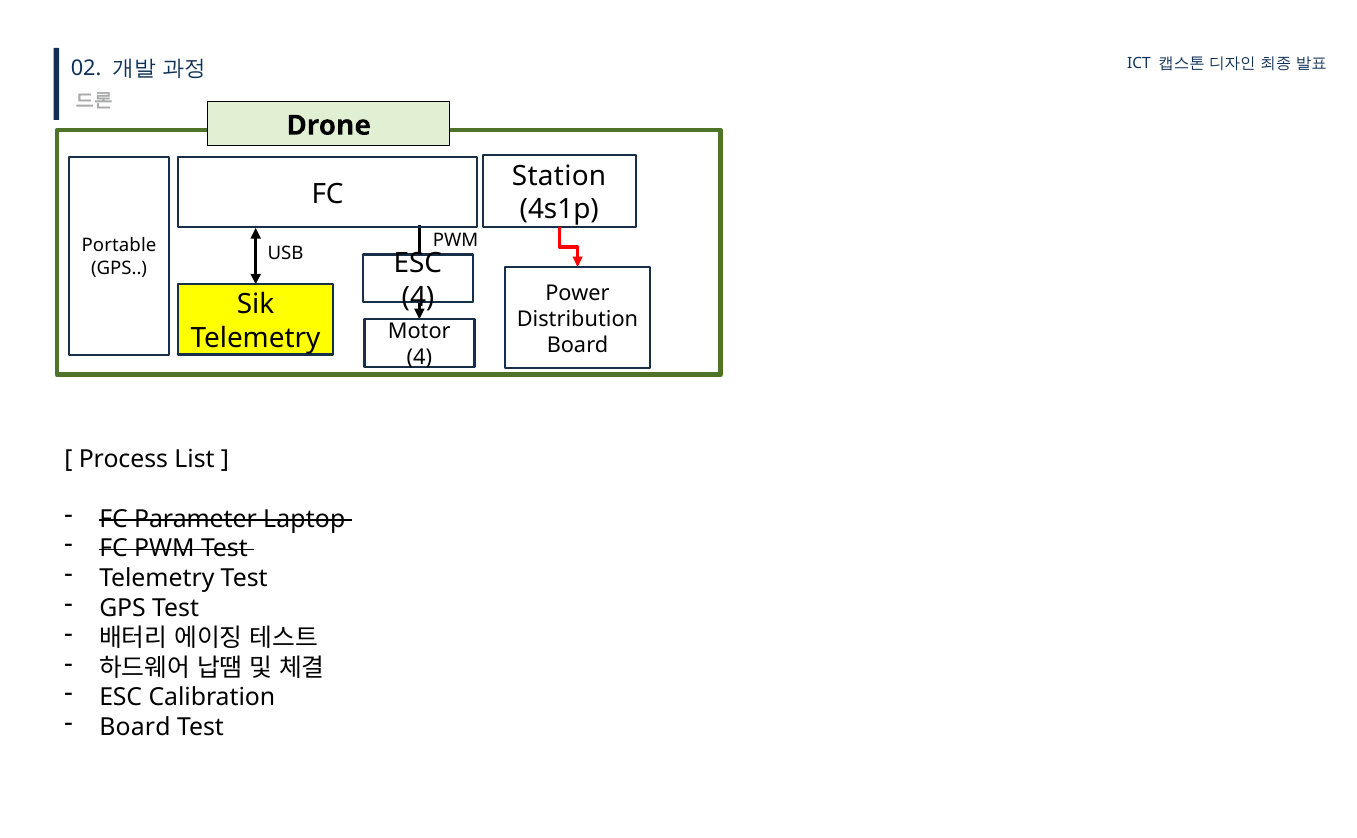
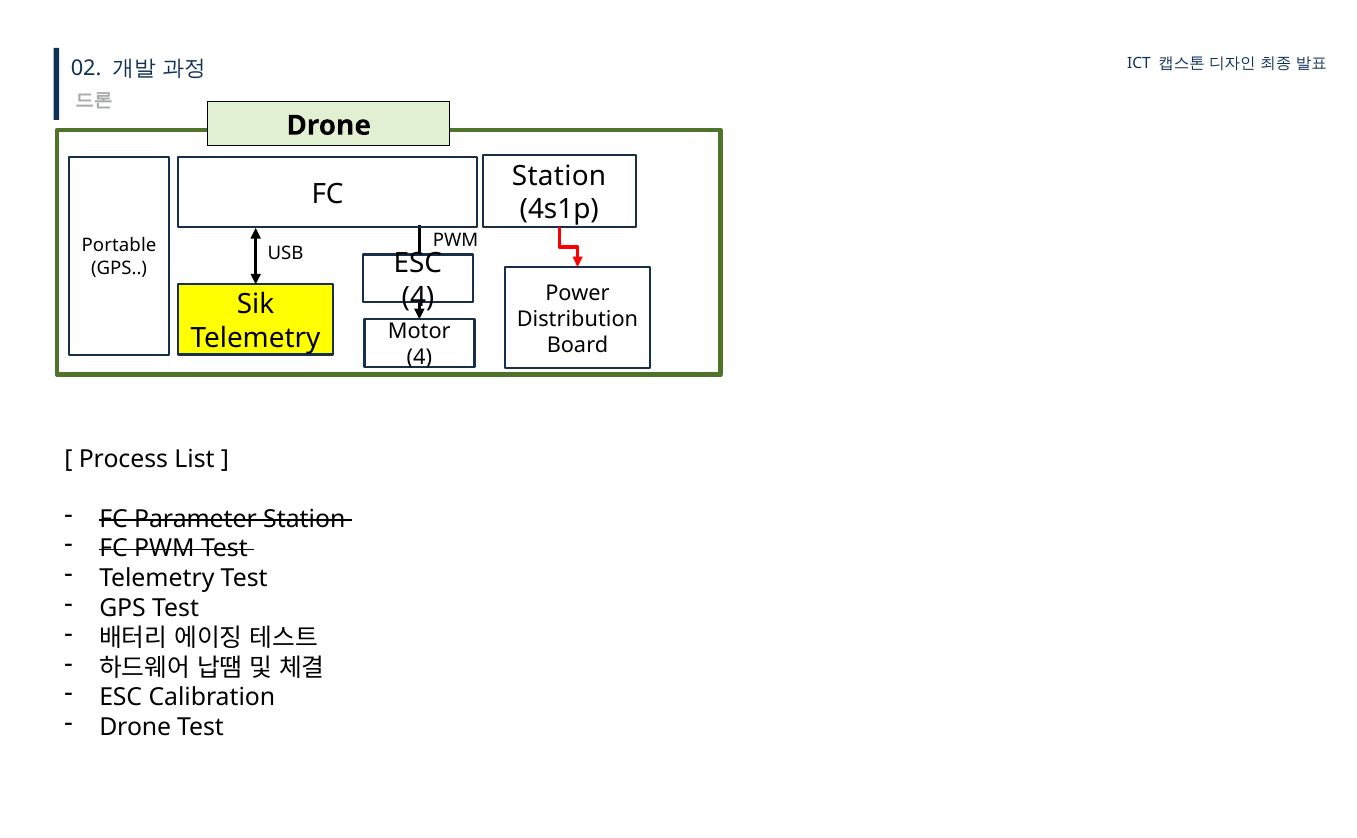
Parameter Laptop: Laptop -> Station (304, 519)
Board: Board -> Drone (135, 728)
